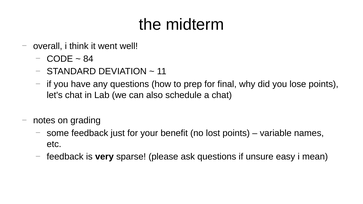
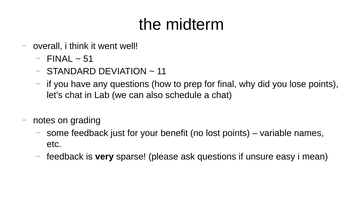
CODE: CODE -> FINAL (60, 59)
84: 84 -> 51 (88, 59)
